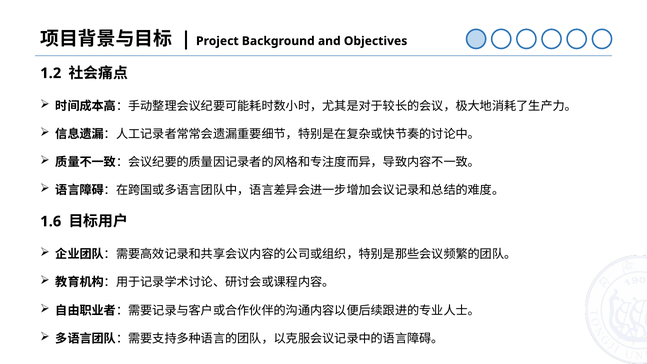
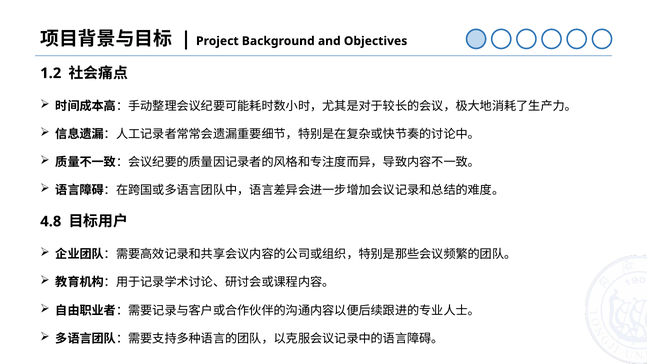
1.6: 1.6 -> 4.8 (51, 221)
